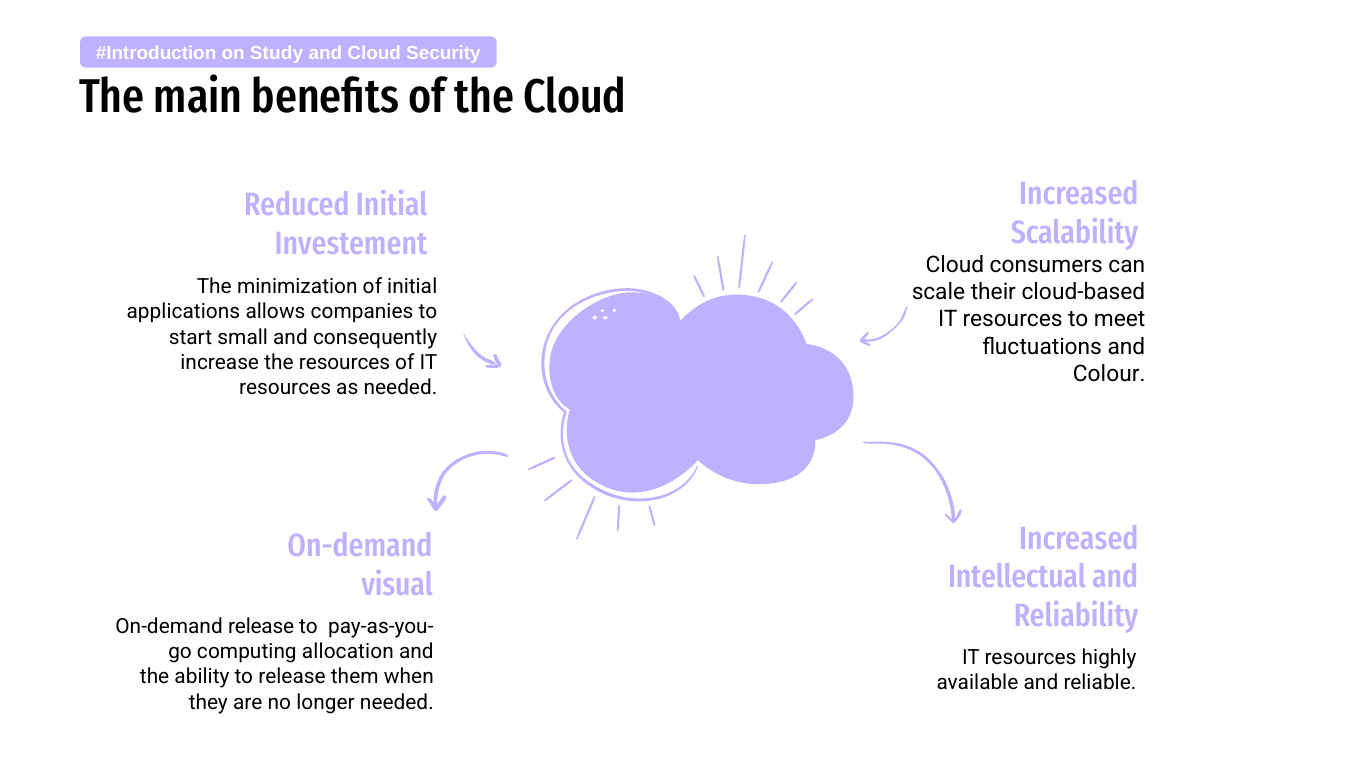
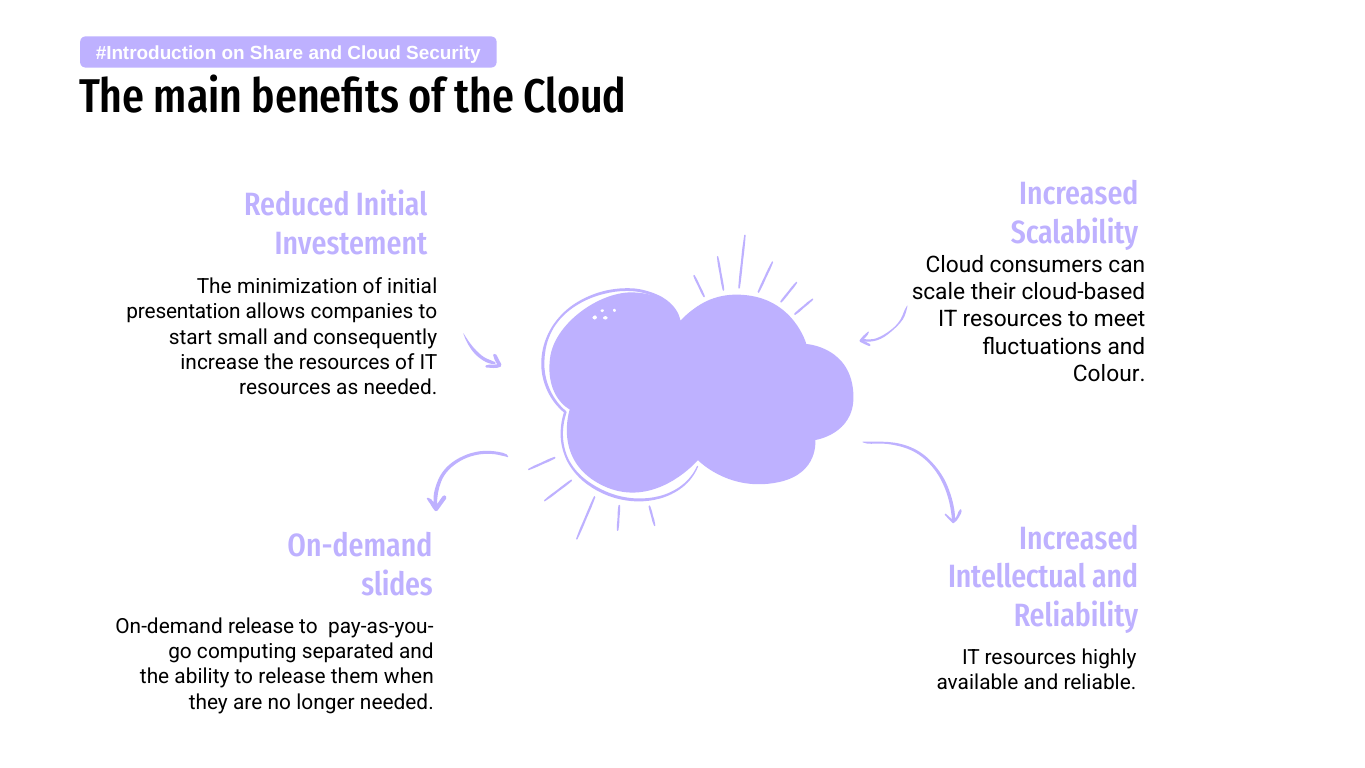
Study: Study -> Share (277, 53)
applications: applications -> presentation (184, 312)
visual: visual -> slides (397, 584)
allocation: allocation -> separated (348, 652)
